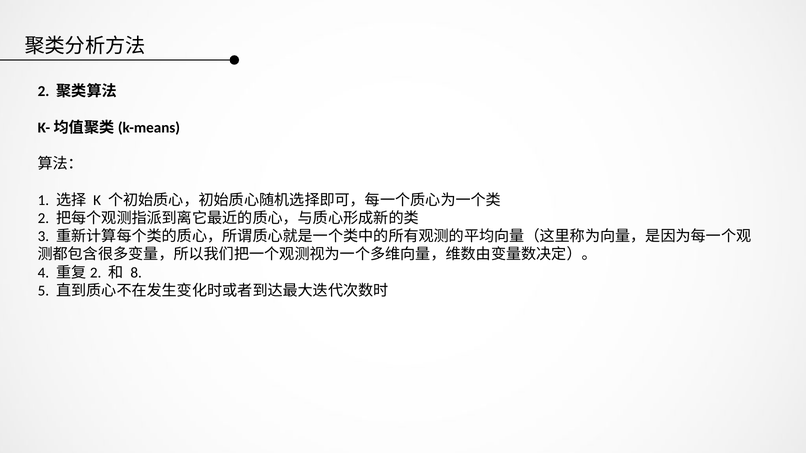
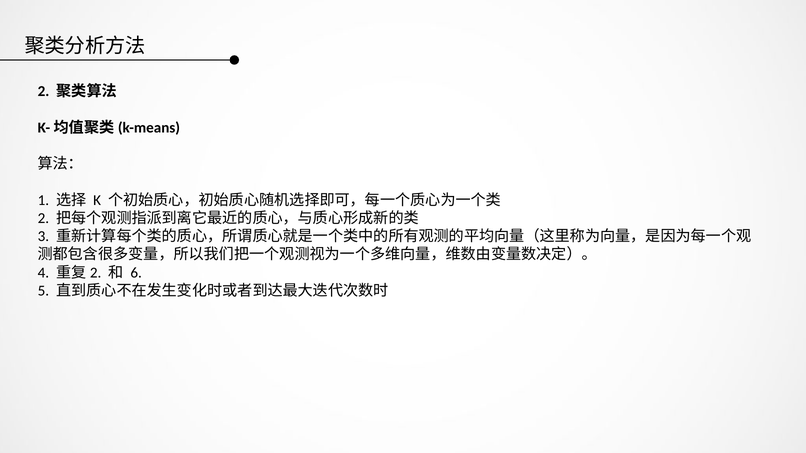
8: 8 -> 6 (136, 273)
